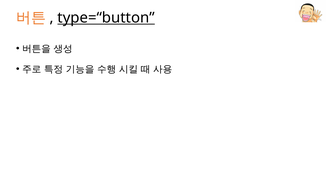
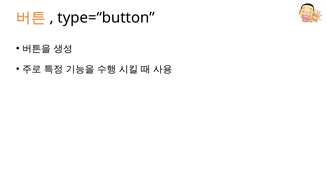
type=“button underline: present -> none (106, 18)
